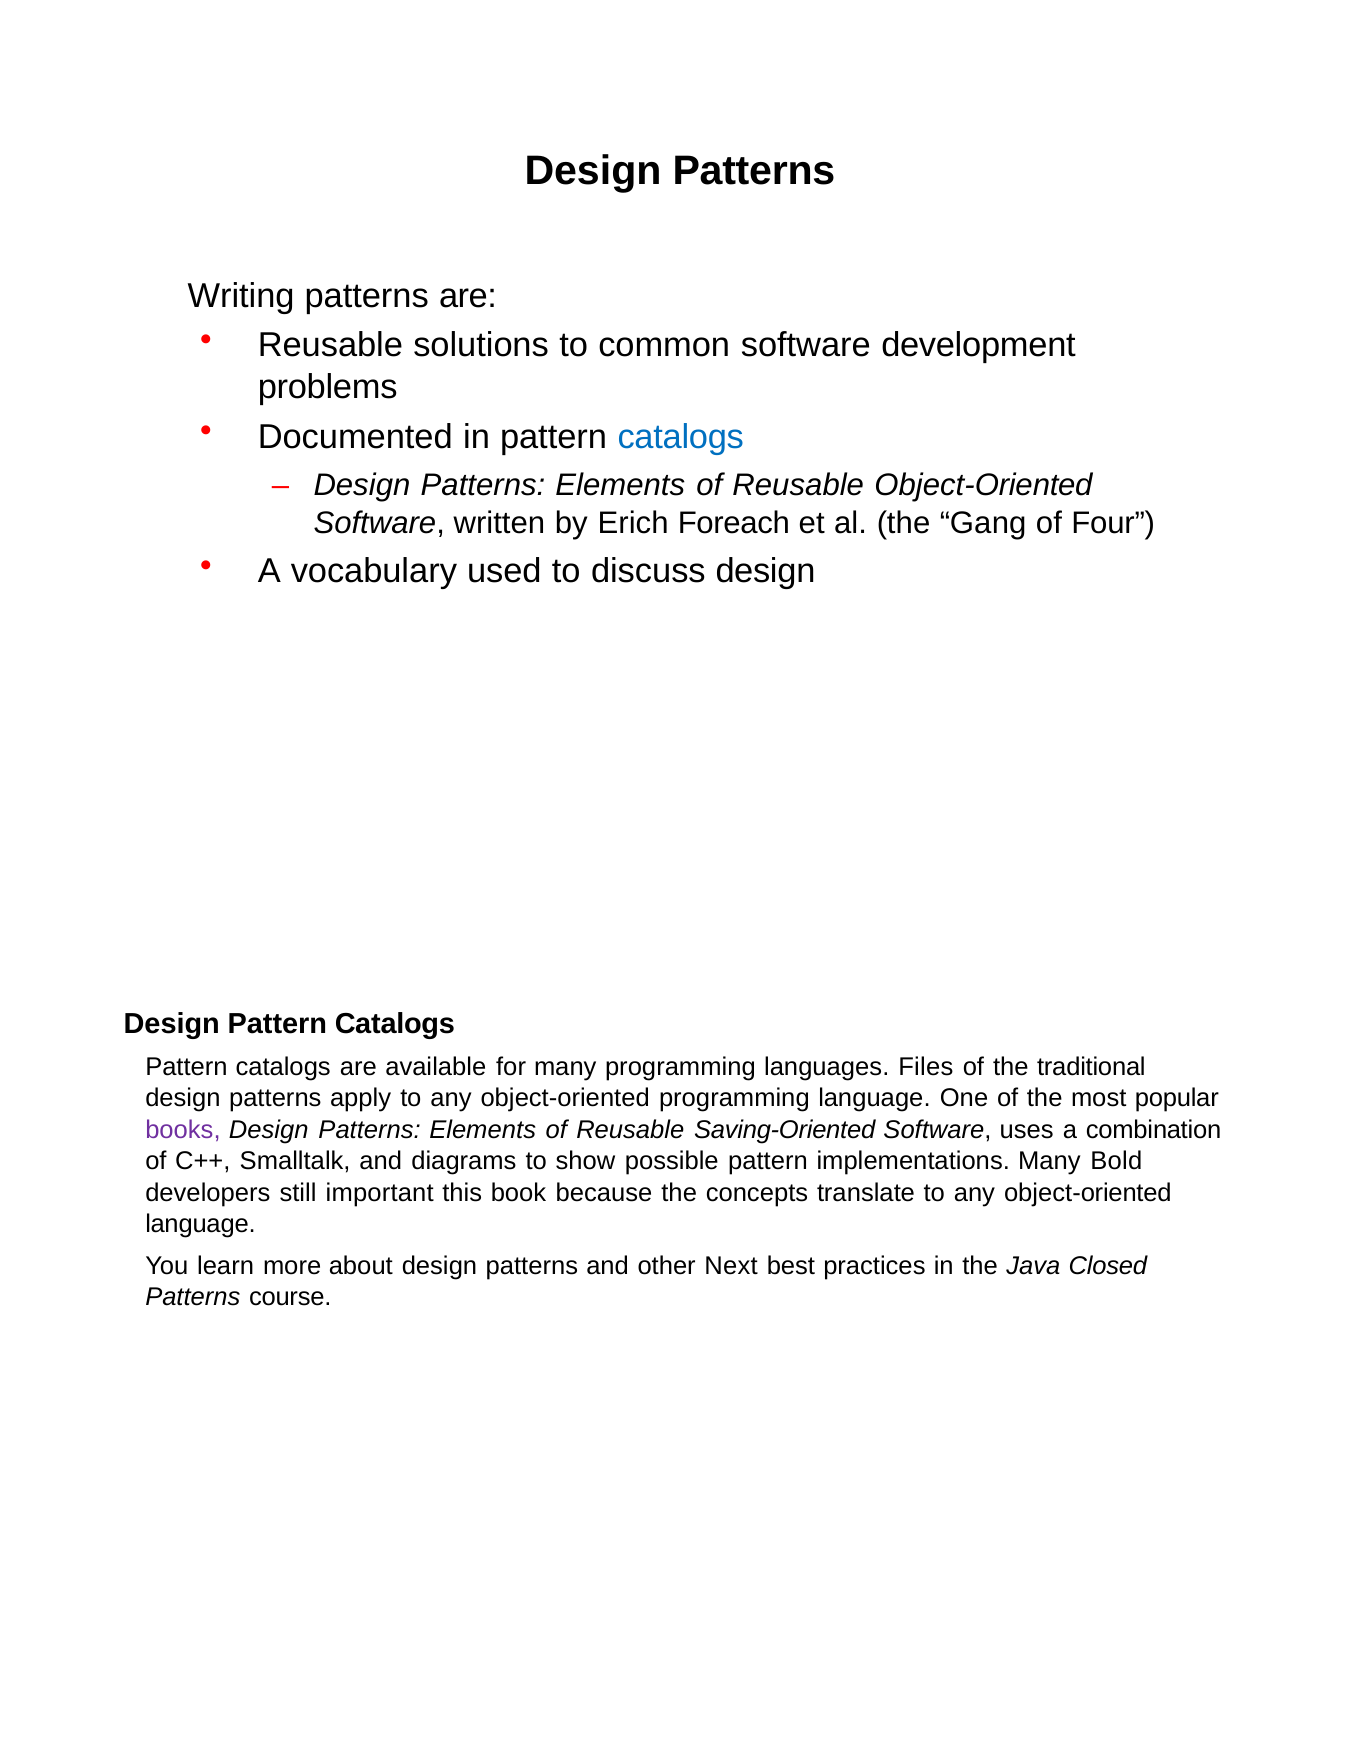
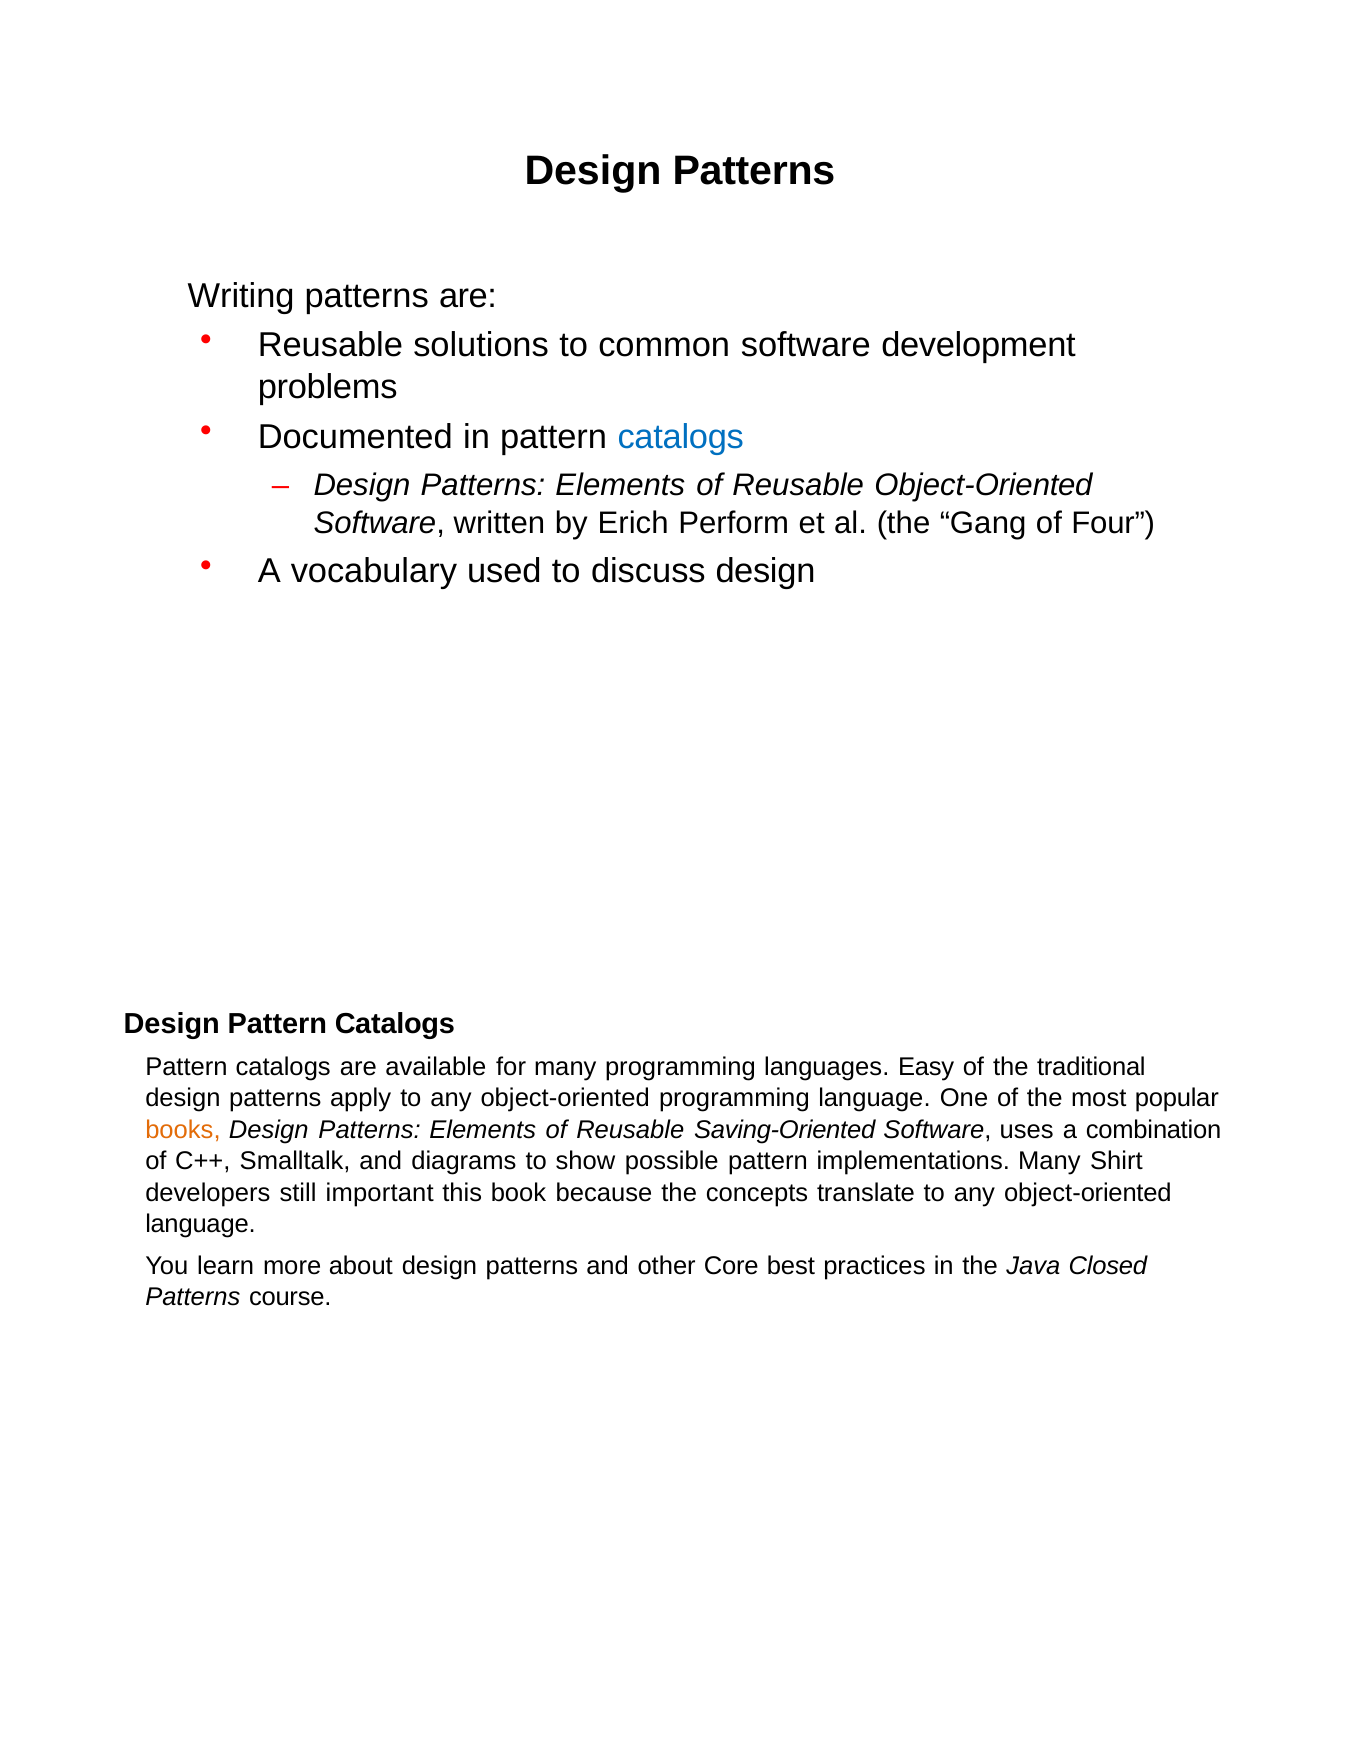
Foreach: Foreach -> Perform (734, 523)
Files: Files -> Easy (926, 1067)
books colour: purple -> orange (183, 1130)
Bold: Bold -> Shirt (1116, 1161)
Next: Next -> Core (731, 1266)
